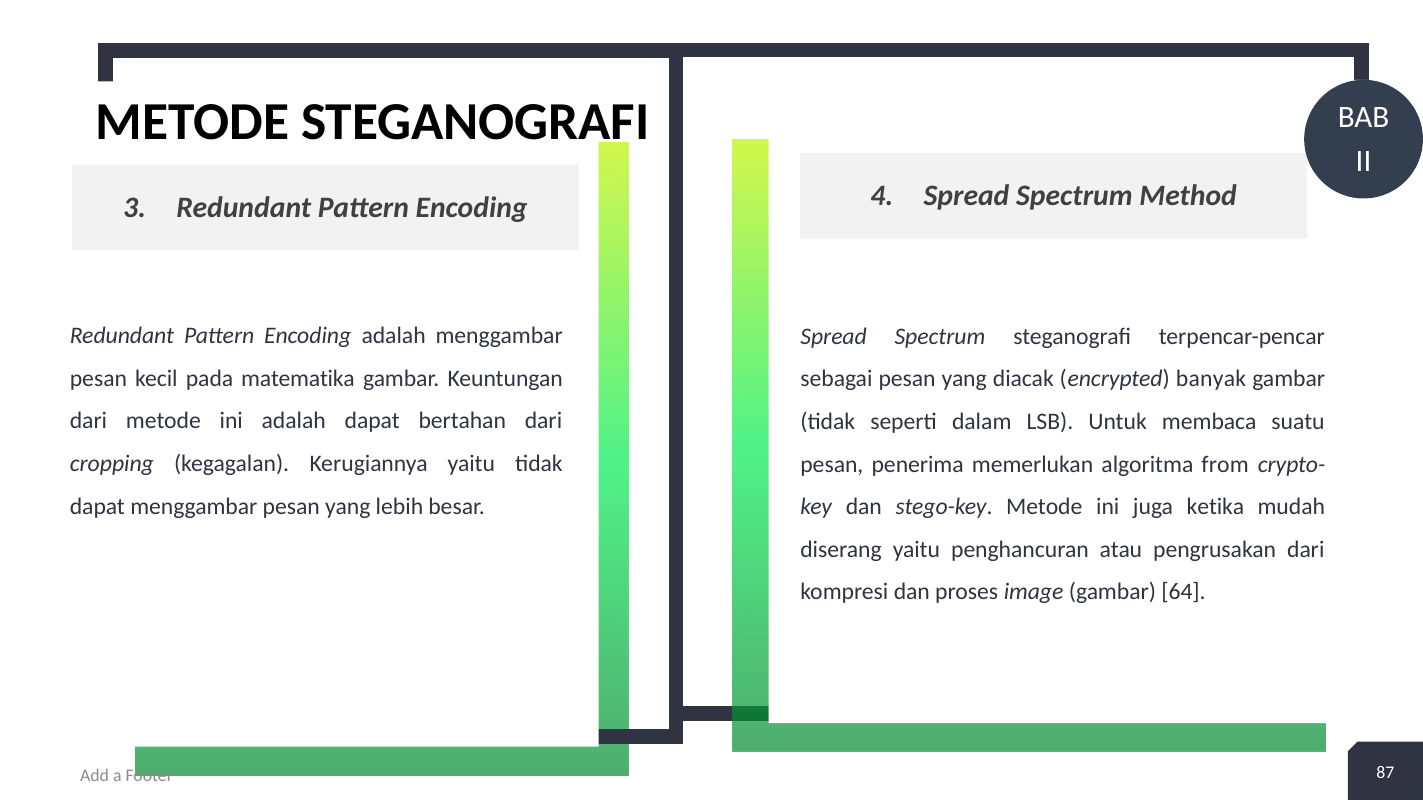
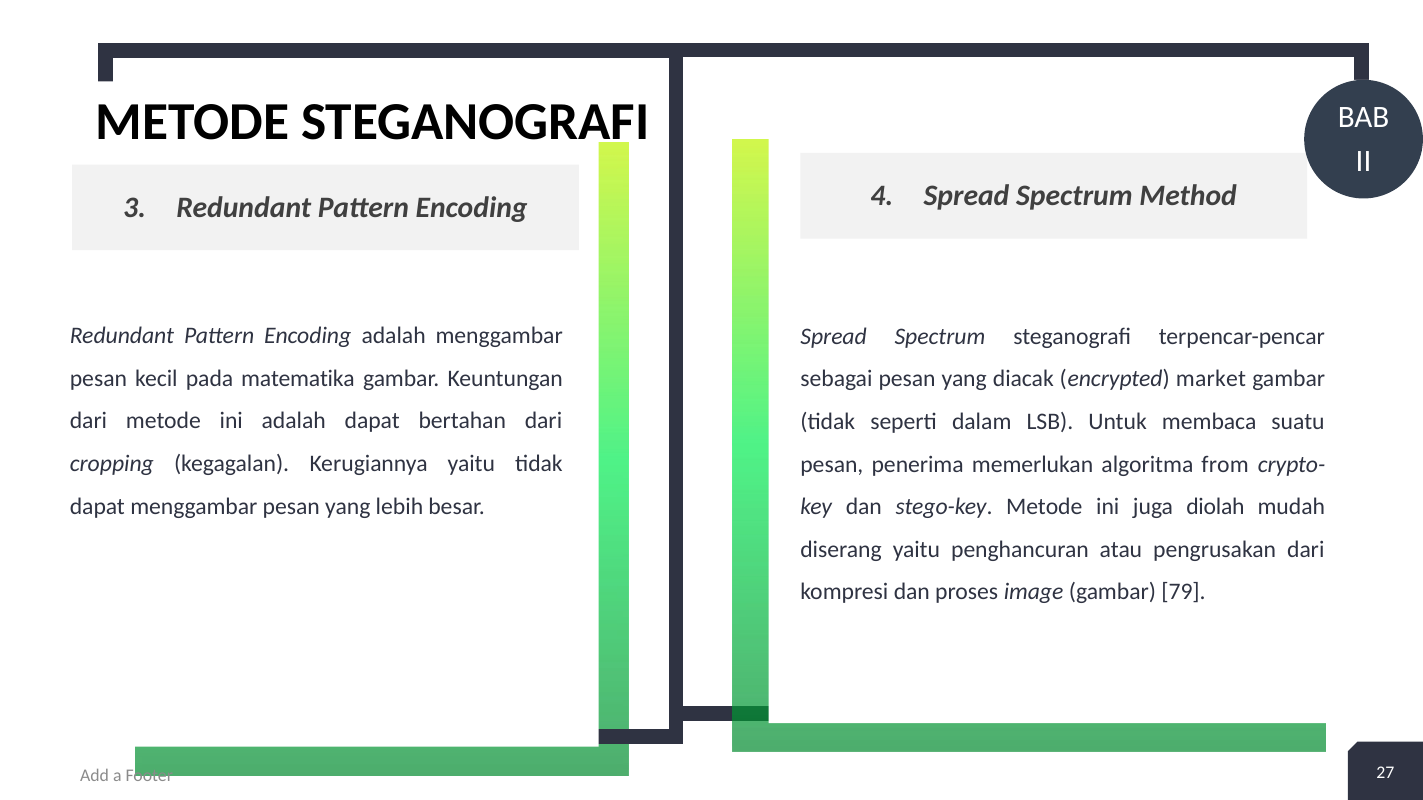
banyak: banyak -> market (1211, 379)
ketika: ketika -> diolah (1215, 507)
64: 64 -> 79 (1184, 592)
87: 87 -> 27 (1385, 773)
